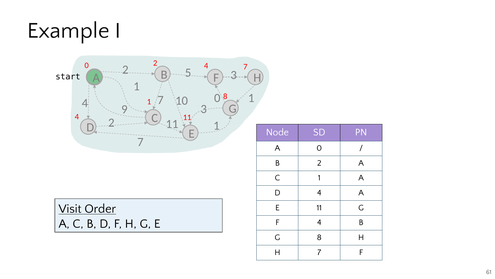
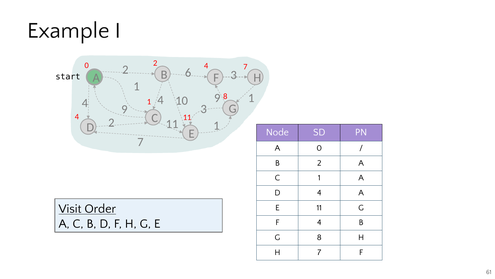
5: 5 -> 6 (188, 73)
10 0: 0 -> 9 (217, 98)
7: 7 -> 4 (161, 100)
